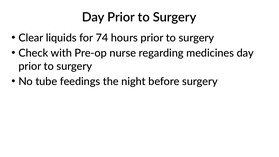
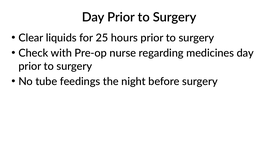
74: 74 -> 25 (102, 38)
